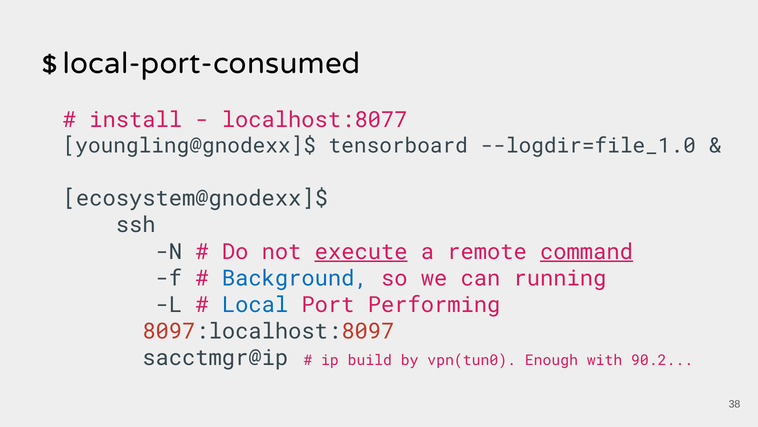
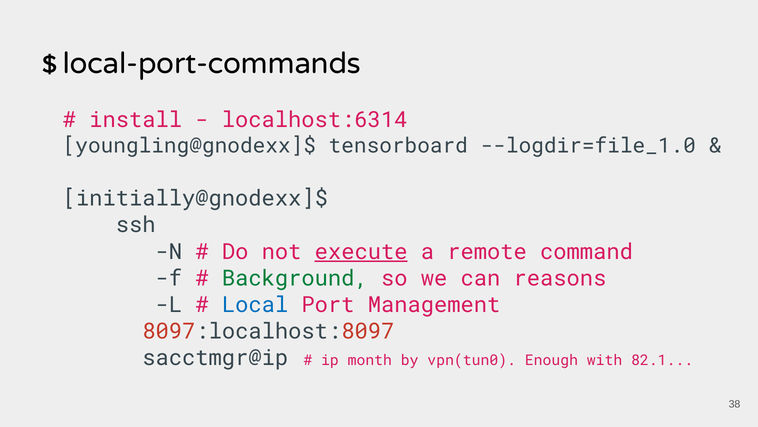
local-port-consumed: local-port-consumed -> local-port-commands (212, 63)
localhost:8077: localhost:8077 -> localhost:6314 (315, 120)
ecosystem@gnodexx]$: ecosystem@gnodexx]$ -> initially@gnodexx]$ (195, 198)
command underline: present -> none (587, 251)
Background colour: blue -> green (295, 278)
running: running -> reasons (560, 278)
Performing: Performing -> Management (434, 304)
build: build -> month (370, 360)
90.2: 90.2 -> 82.1 (662, 360)
